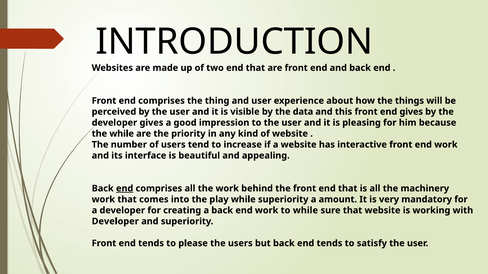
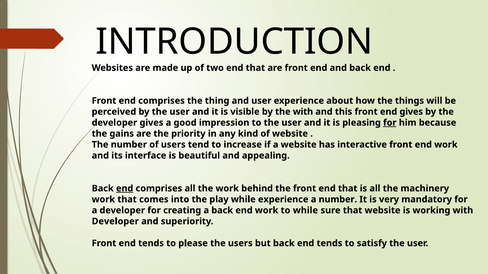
the data: data -> with (303, 112)
for underline: none -> present (390, 123)
the while: while -> gains (122, 134)
while superiority: superiority -> experience (283, 200)
a amount: amount -> number (338, 200)
